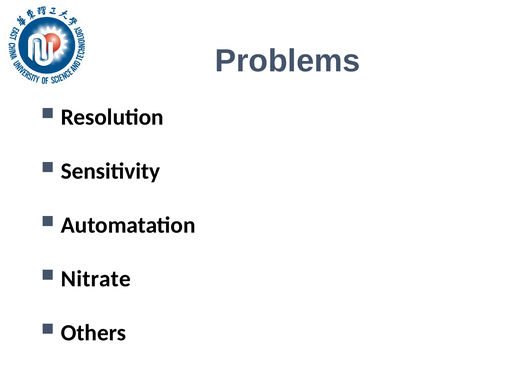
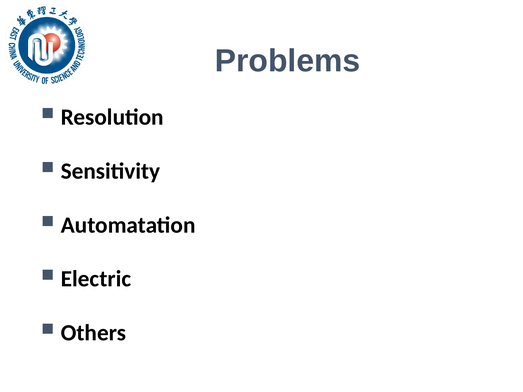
Nitrate: Nitrate -> Electric (96, 279)
